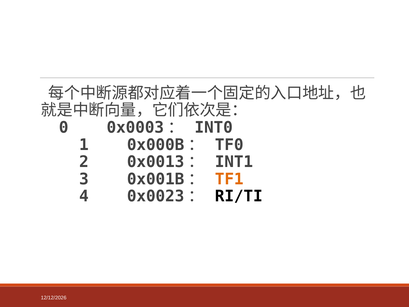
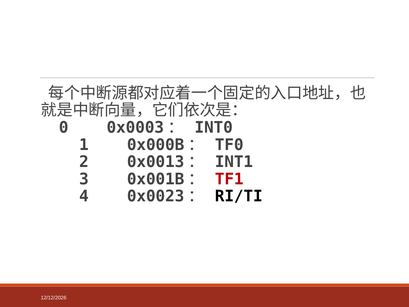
TF1 colour: orange -> red (229, 179)
